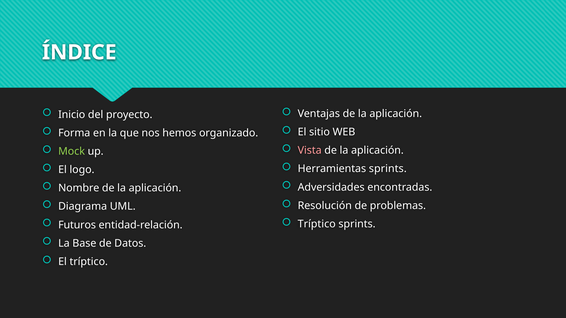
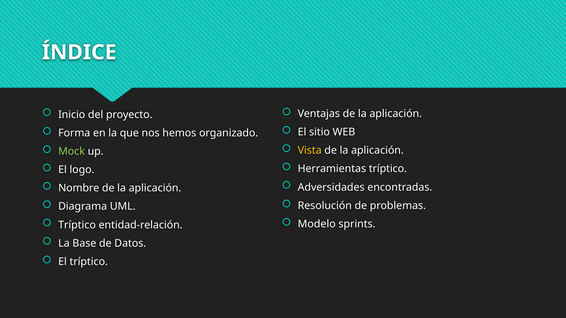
Vista colour: pink -> yellow (310, 151)
Herramientas sprints: sprints -> tríptico (388, 169)
Tríptico: Tríptico -> Modelo (317, 224)
Futuros: Futuros -> Tríptico (77, 225)
